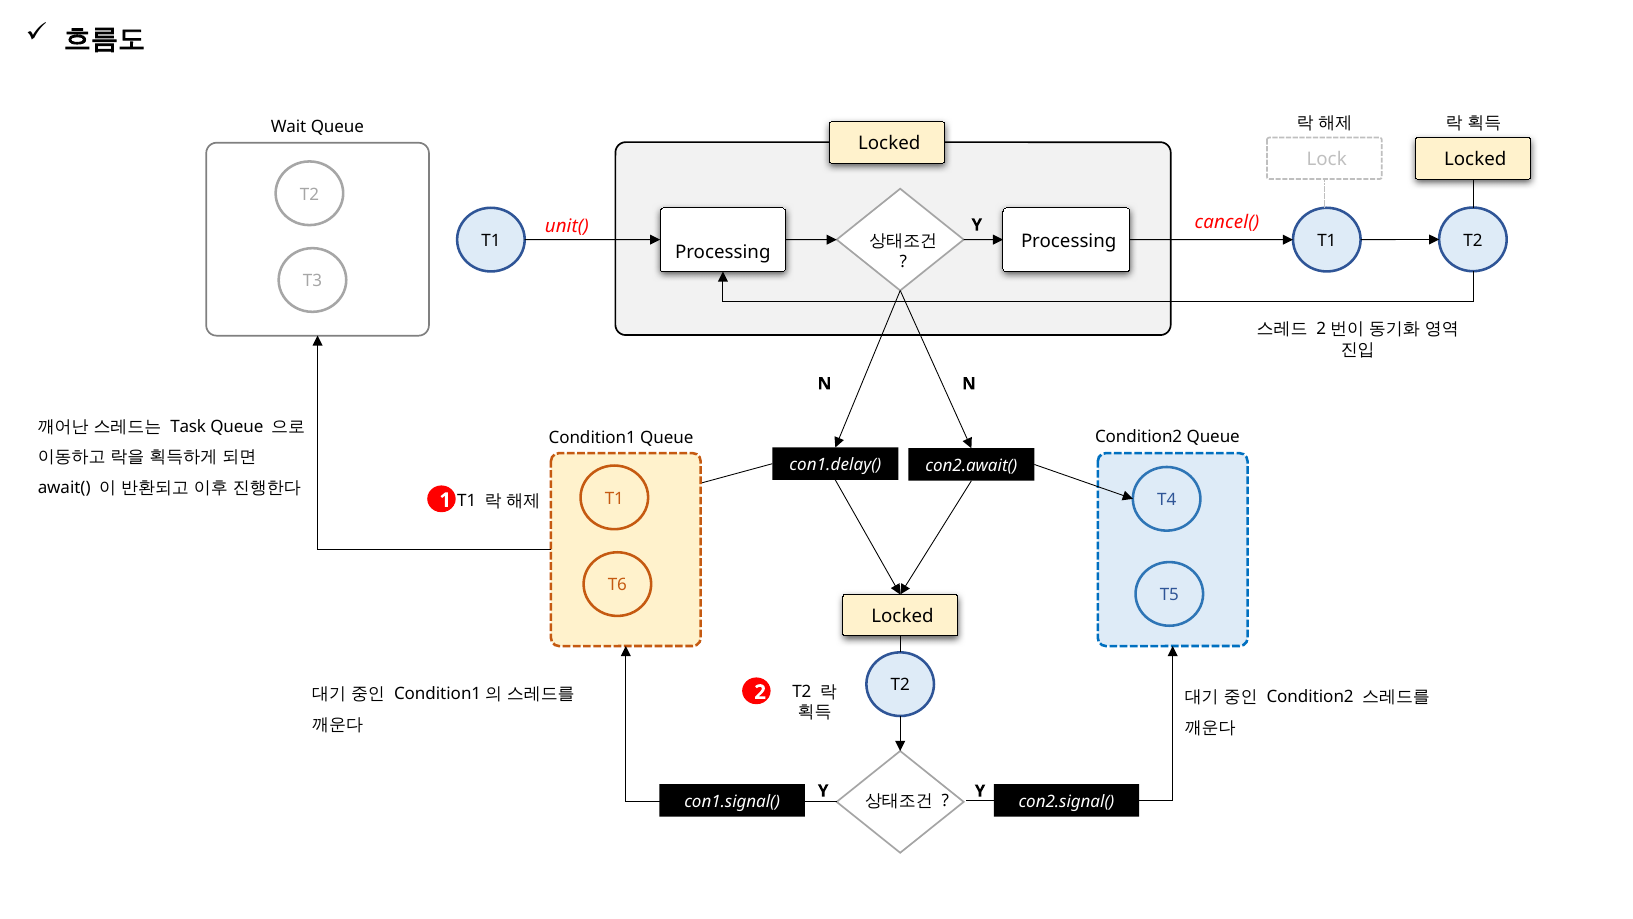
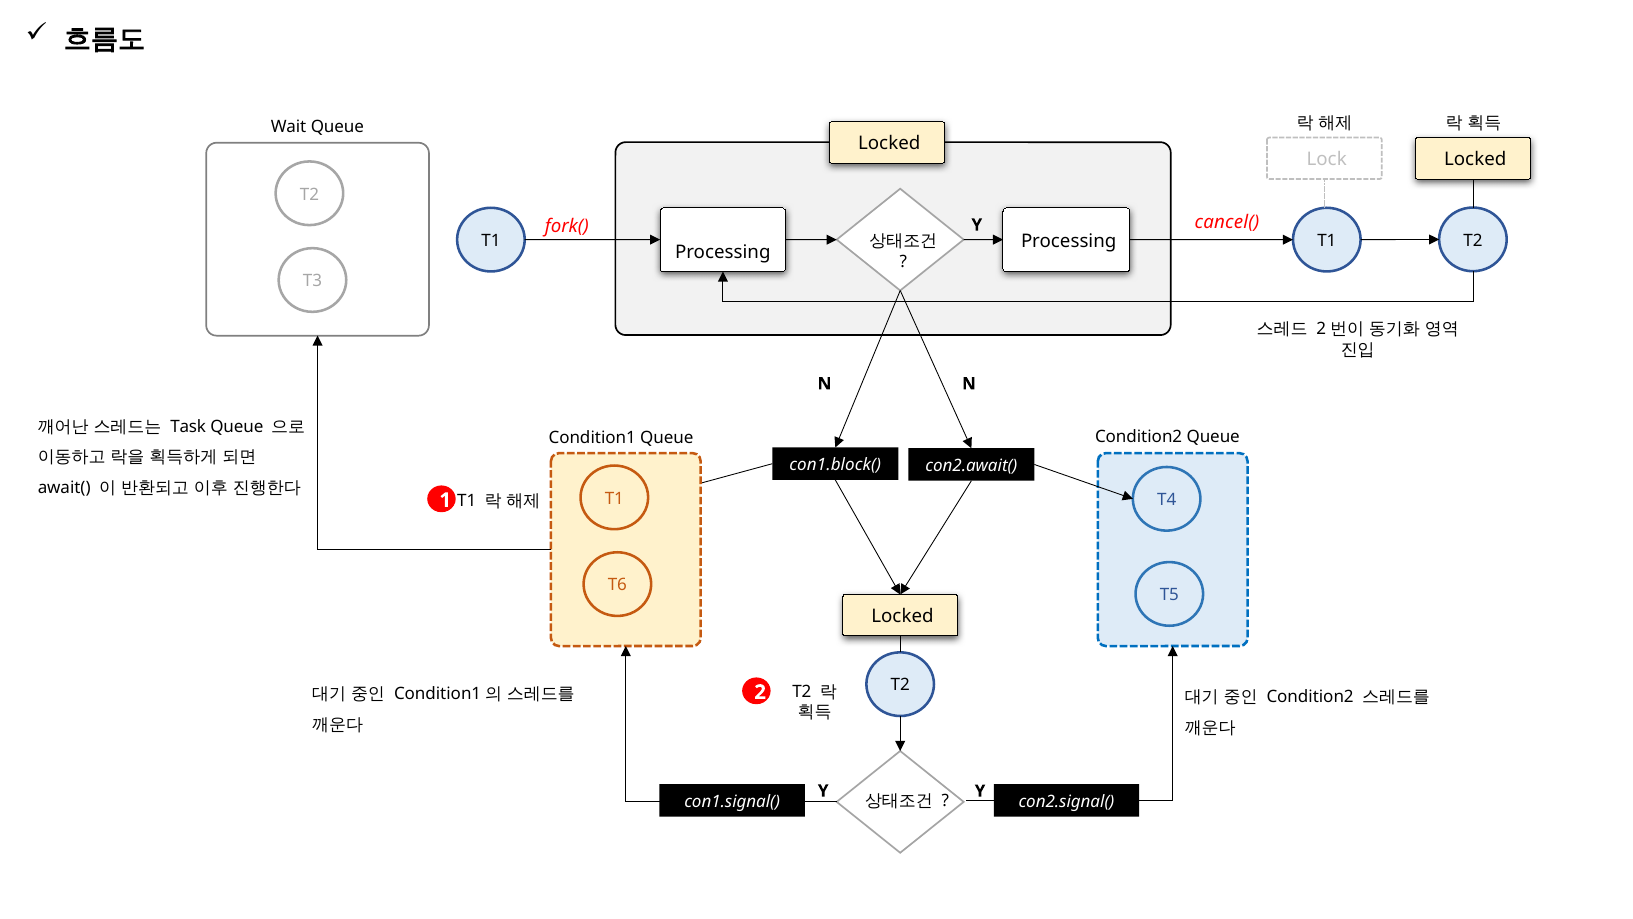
unit(: unit( -> fork( (567, 226)
con1.delay(: con1.delay( -> con1.block( (835, 465)
